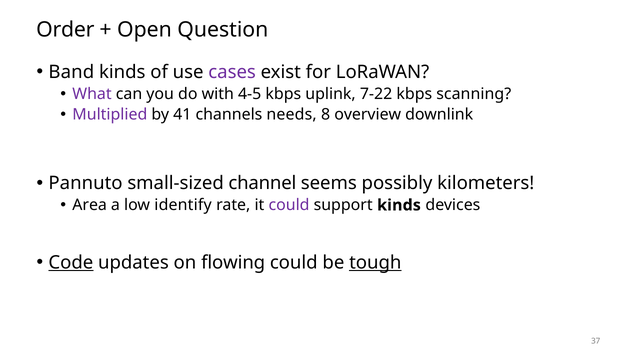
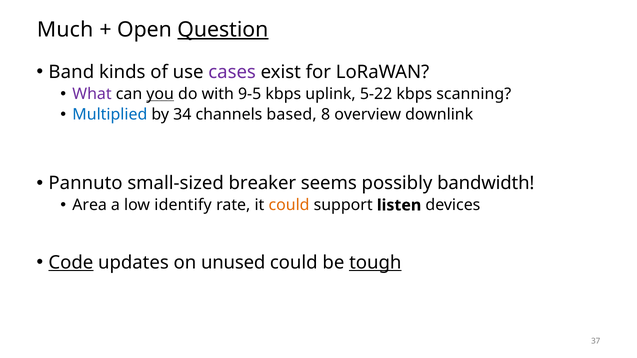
Order: Order -> Much (65, 30)
Question underline: none -> present (223, 30)
you underline: none -> present (160, 94)
4-5: 4-5 -> 9-5 (250, 94)
7-22: 7-22 -> 5-22 (376, 94)
Multiplied colour: purple -> blue (110, 114)
41: 41 -> 34 (182, 114)
needs: needs -> based (292, 114)
channel: channel -> breaker (262, 183)
kilometers: kilometers -> bandwidth (486, 183)
could colour: purple -> orange (289, 205)
support kinds: kinds -> listen (399, 205)
flowing: flowing -> unused (233, 263)
